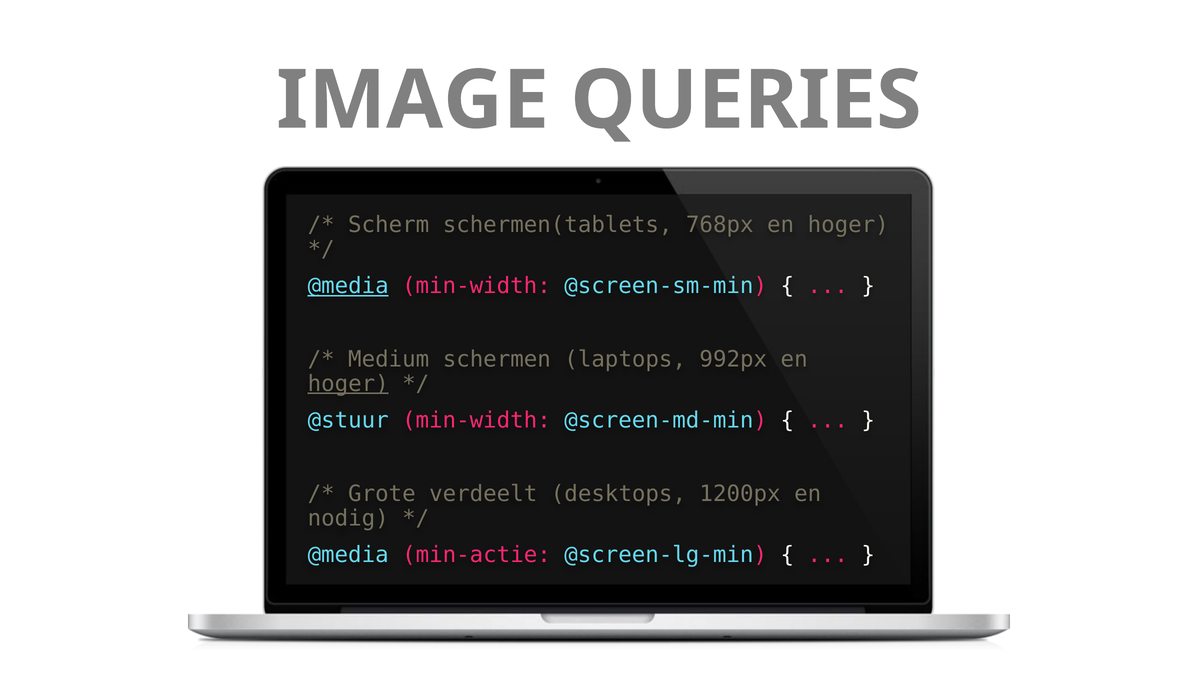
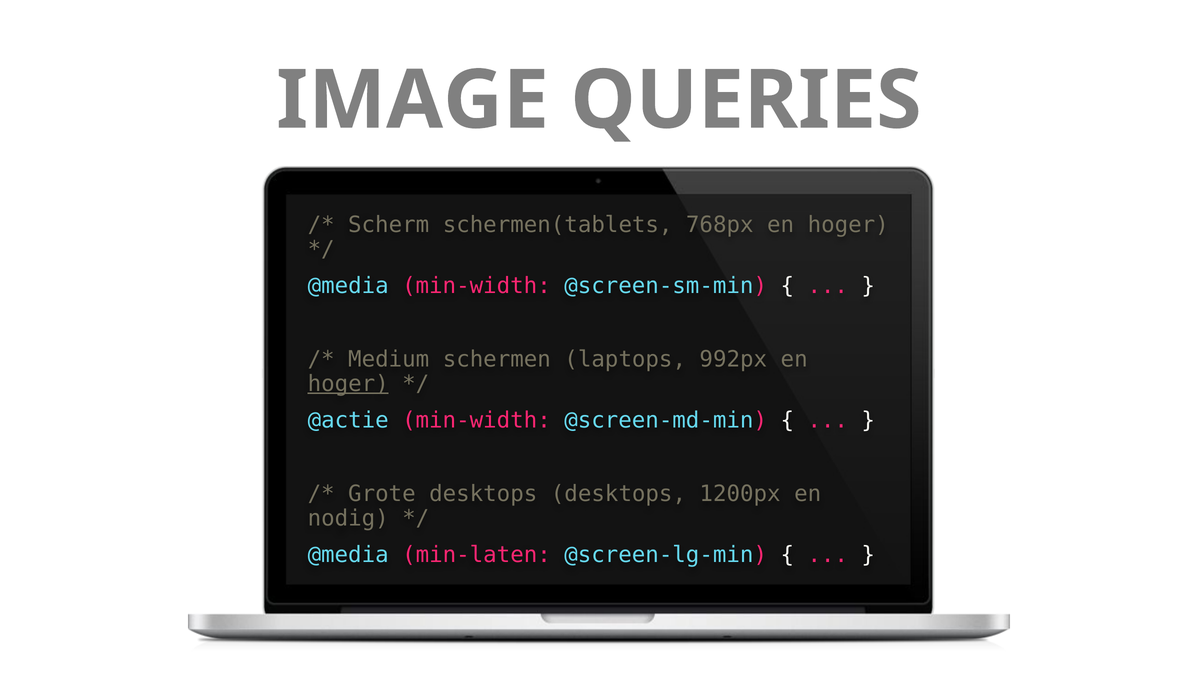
@media underline: present -> none (348, 286)
@stuur: @stuur -> @actie (348, 420)
Grote verdeelt: verdeelt -> desktops (483, 494)
min-actie: min-actie -> min-laten (476, 555)
